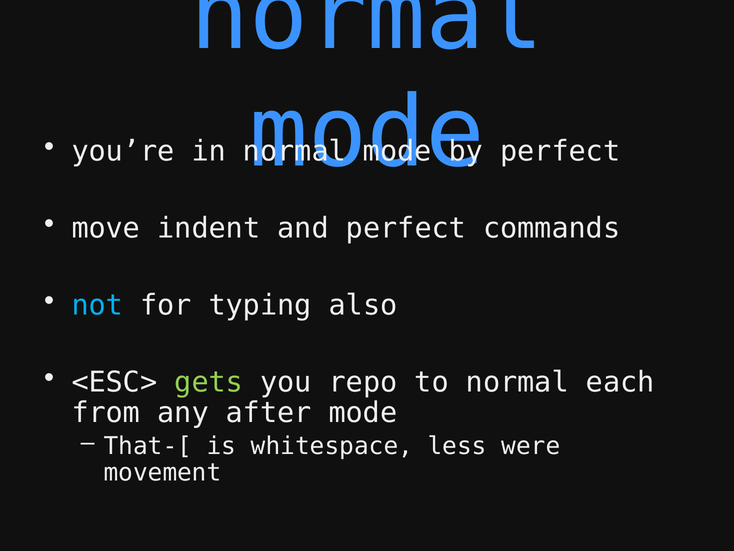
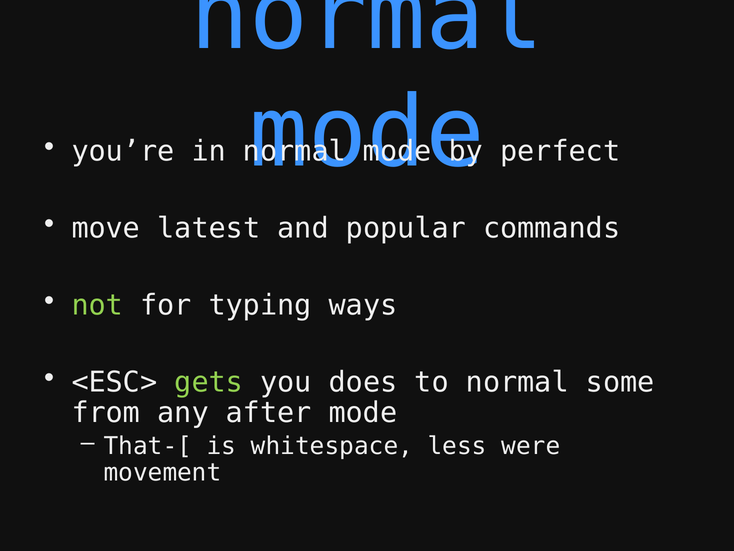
indent: indent -> latest (209, 228)
and perfect: perfect -> popular (406, 228)
not colour: light blue -> light green (97, 305)
also: also -> ways (363, 305)
repo: repo -> does (363, 382)
each: each -> some (620, 382)
